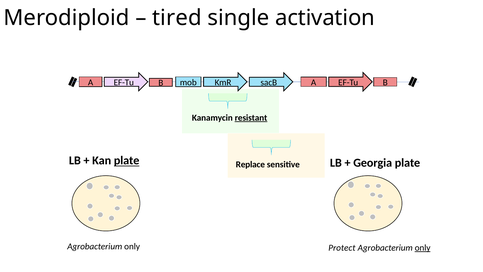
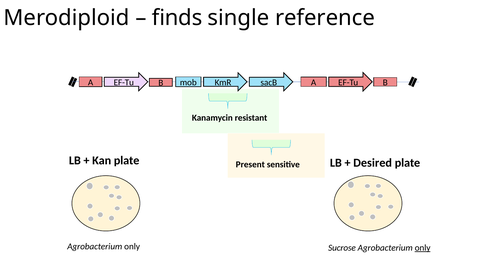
tired: tired -> finds (177, 18)
activation: activation -> reference (325, 18)
resistant underline: present -> none (251, 118)
plate underline: present -> none (127, 160)
Replace: Replace -> Present (250, 164)
Georgia: Georgia -> Desired (373, 163)
Protect: Protect -> Sucrose (342, 247)
